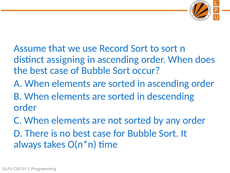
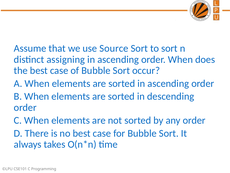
Record: Record -> Source (114, 48)
